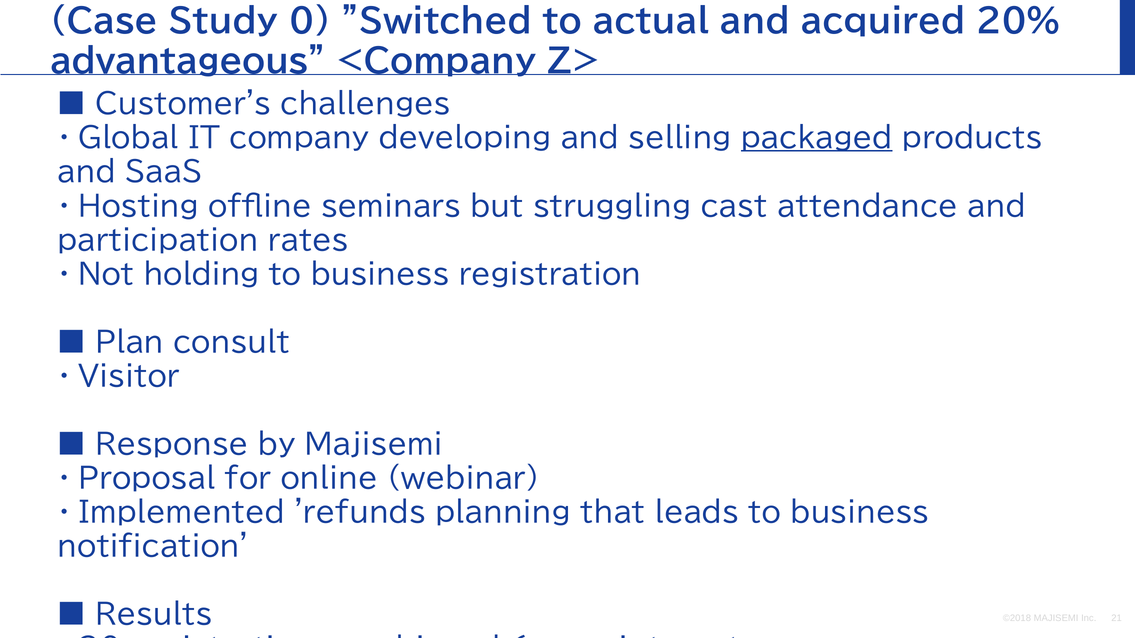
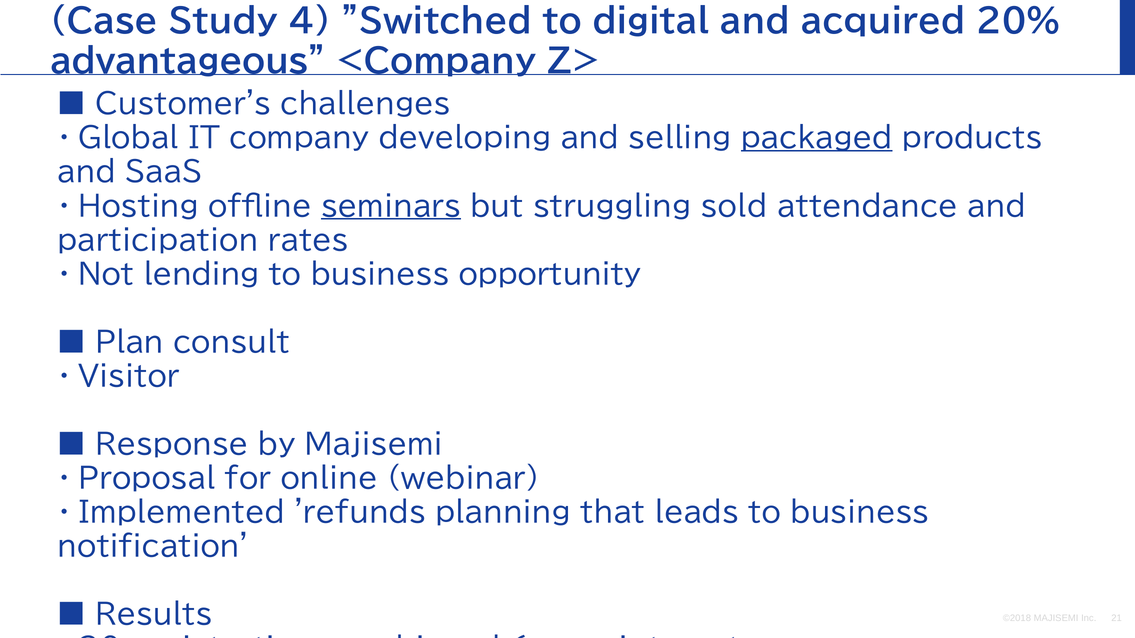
0: 0 -> 4 (310, 22)
actual: actual -> digital (651, 22)
seminars underline: none -> present (391, 207)
cast: cast -> sold (734, 207)
holding: holding -> lending (201, 275)
registration: registration -> opportunity (550, 275)
